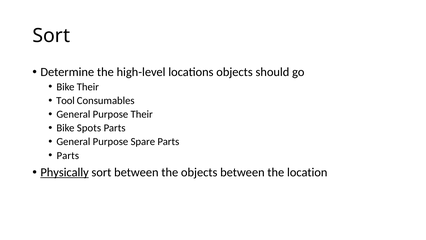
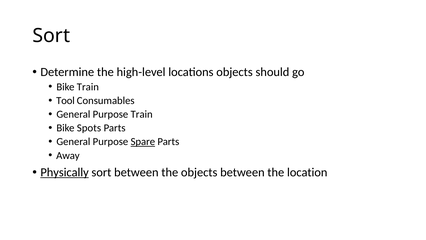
Bike Their: Their -> Train (88, 87)
Purpose Their: Their -> Train (142, 114)
Spare underline: none -> present (143, 142)
Parts: Parts -> Away (68, 155)
